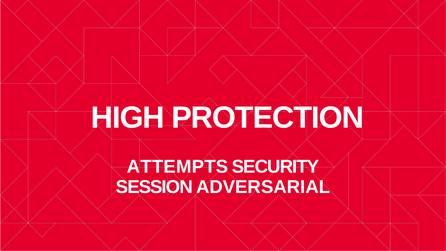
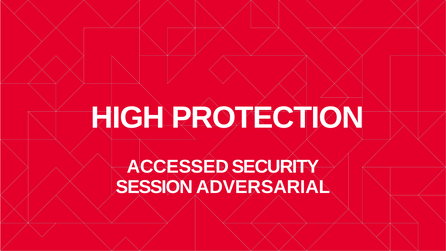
ATTEMPTS: ATTEMPTS -> ACCESSED (178, 167)
